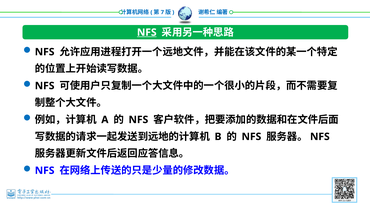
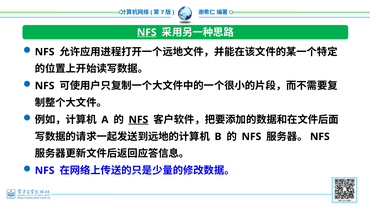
NFS underline: none -> present (138, 120)
